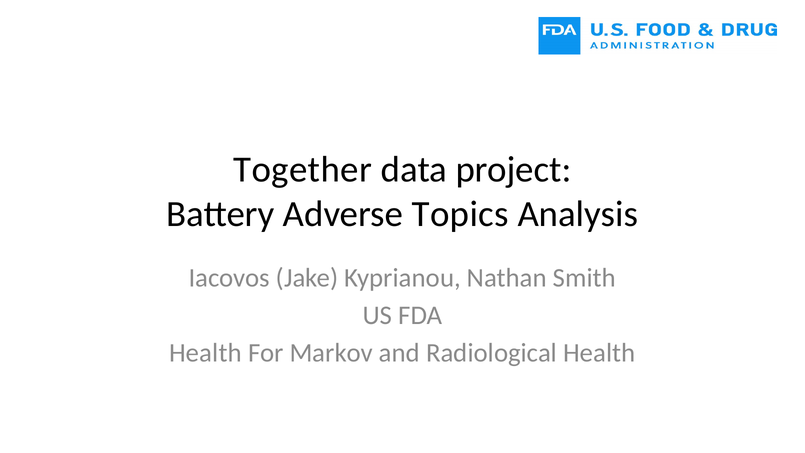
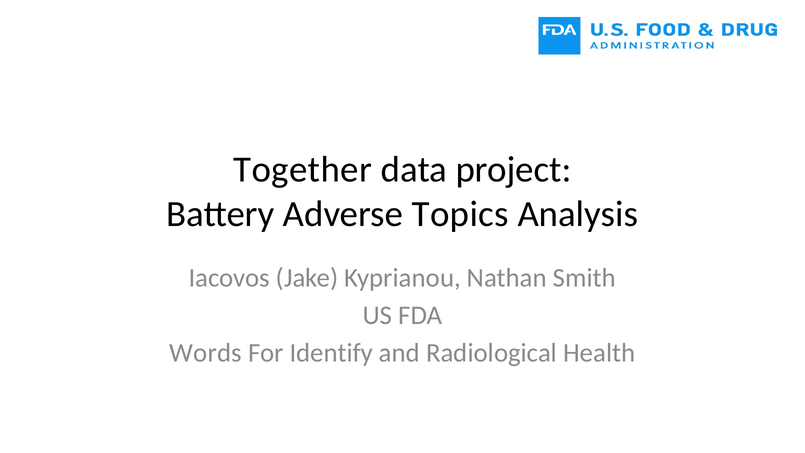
Health: Health -> Words (205, 353)
Markov: Markov -> Identify (331, 353)
